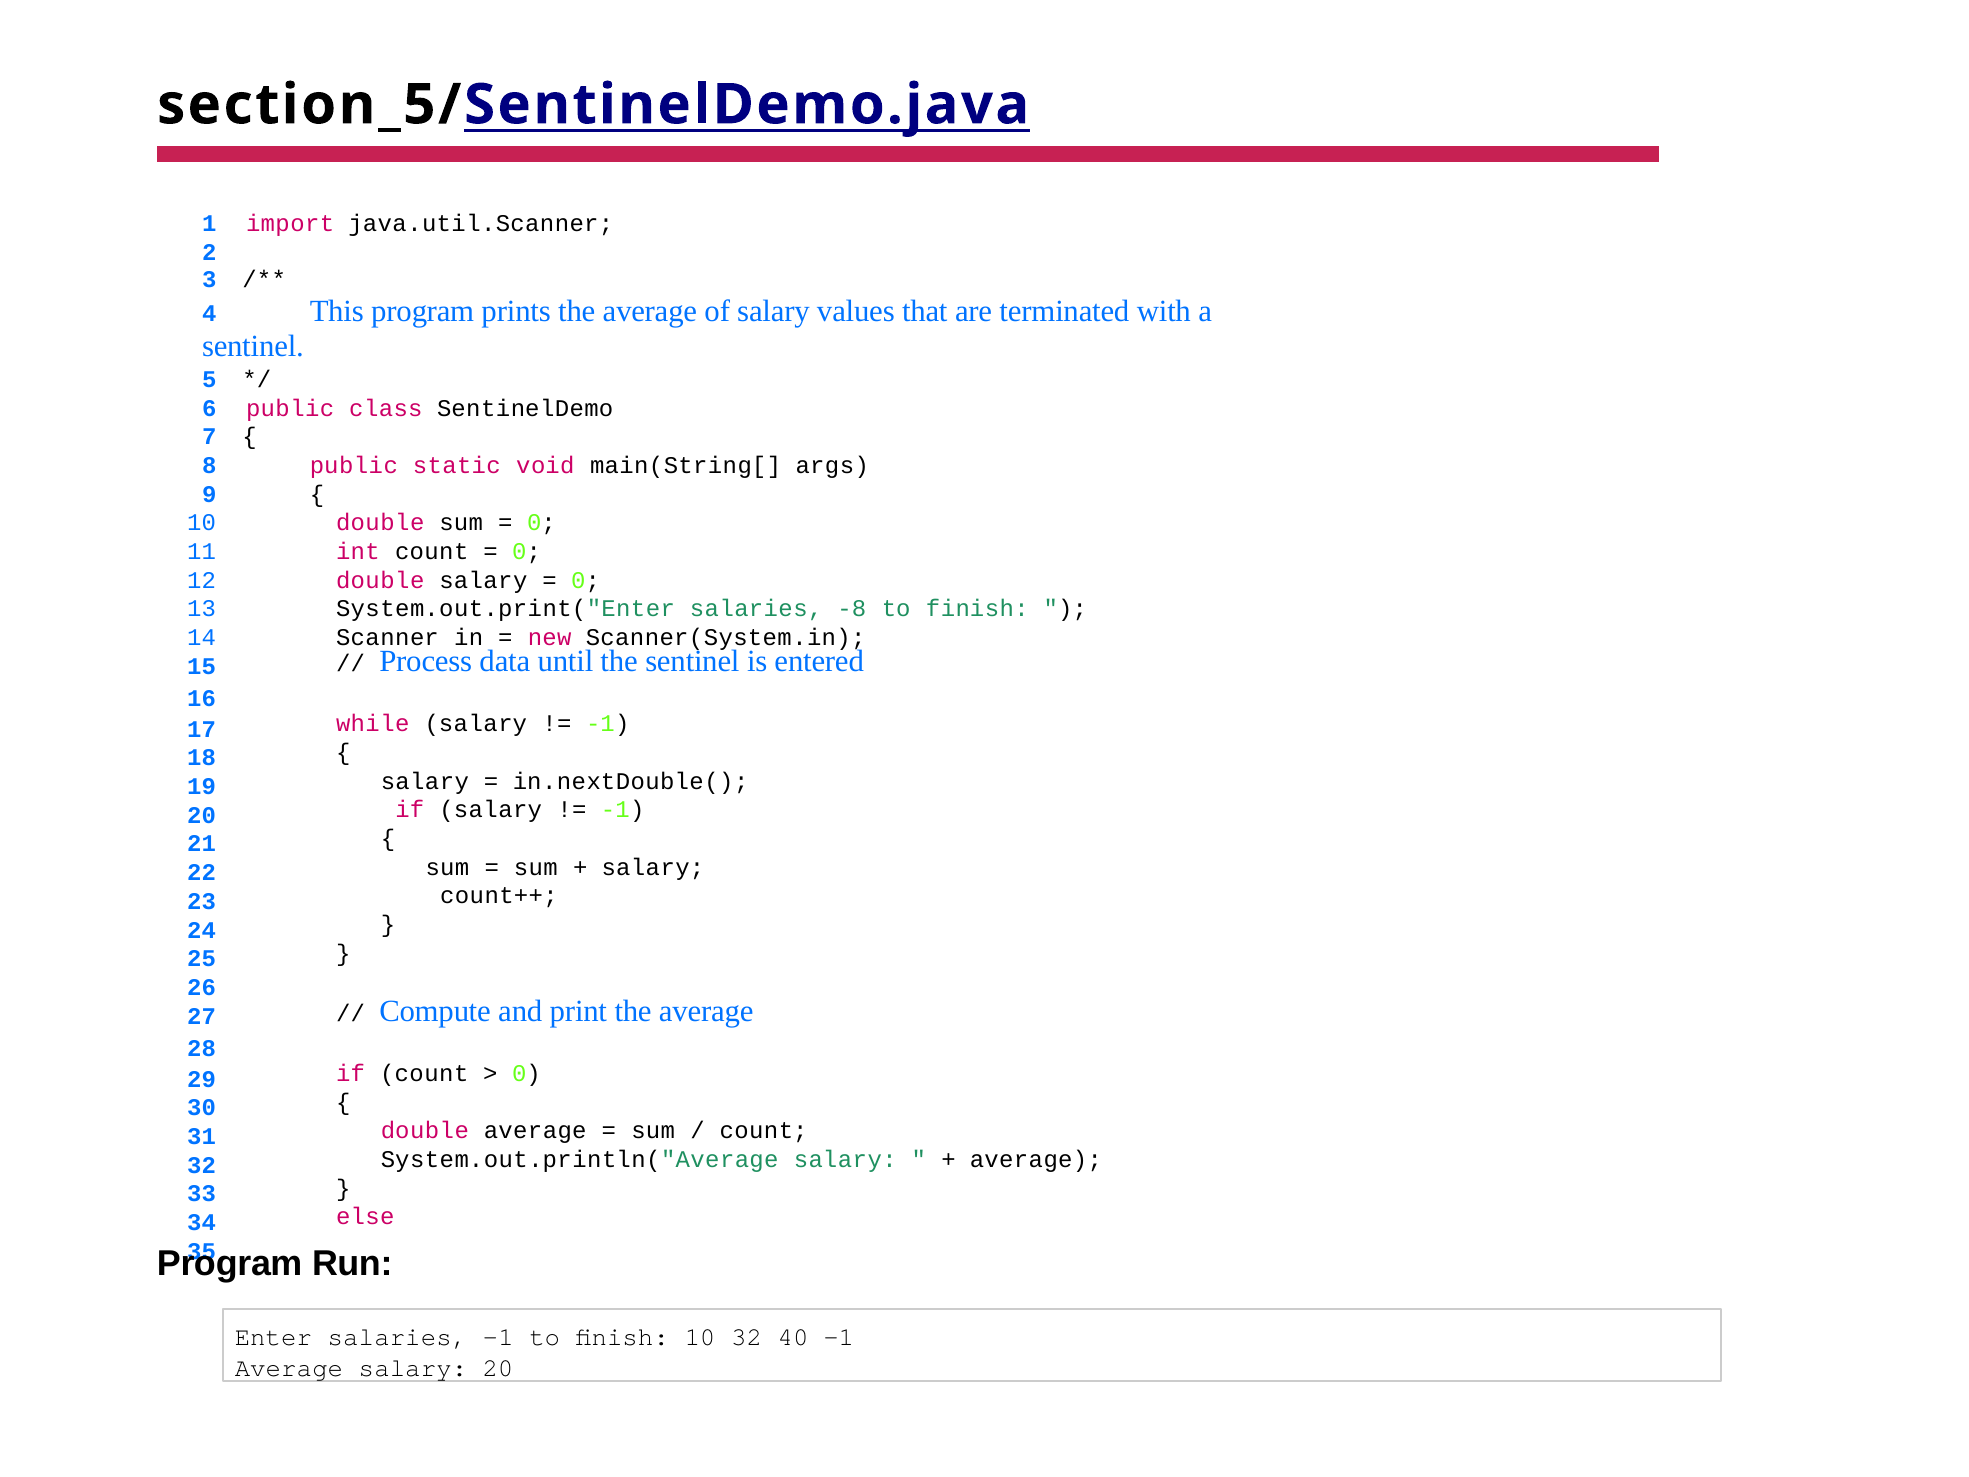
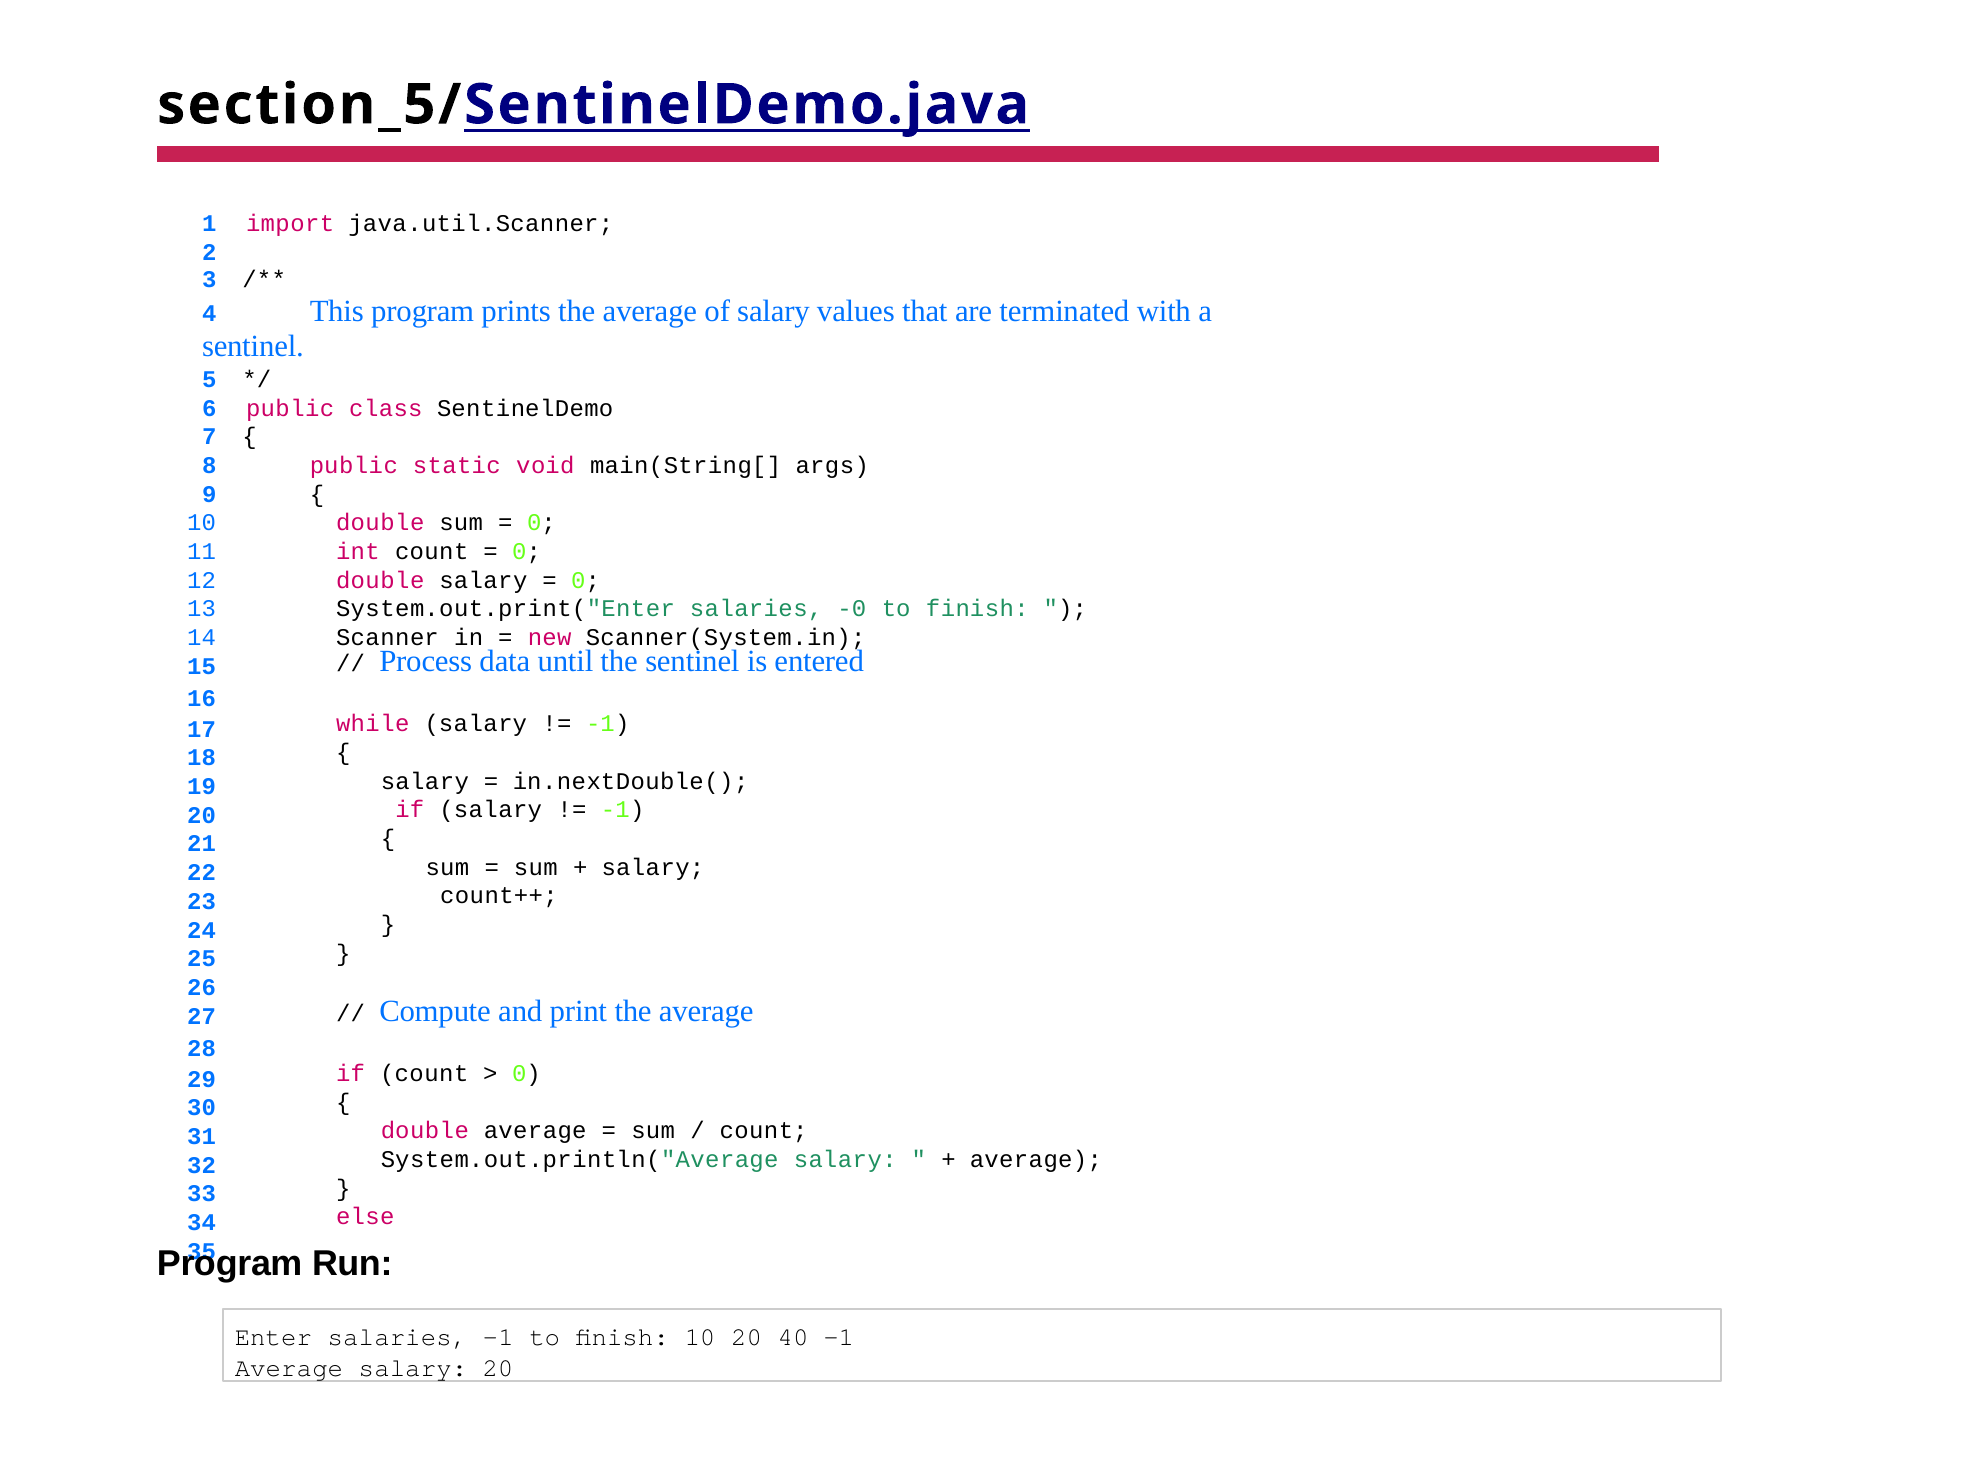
-8: -8 -> -0 (852, 609)
10 32: 32 -> 20 (747, 1337)
